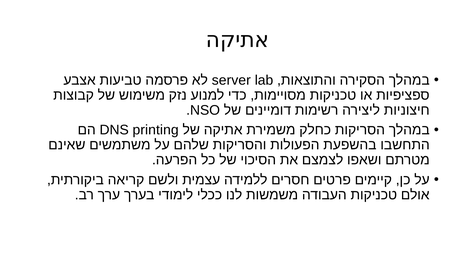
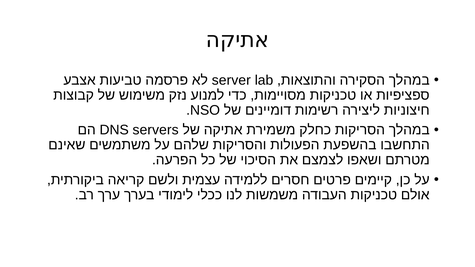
printing: printing -> servers (156, 130)
